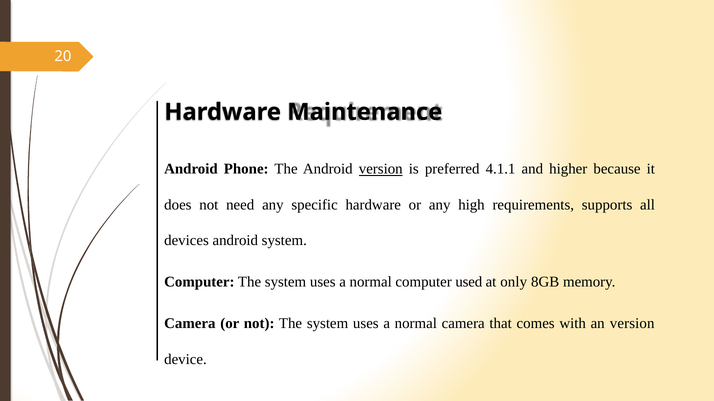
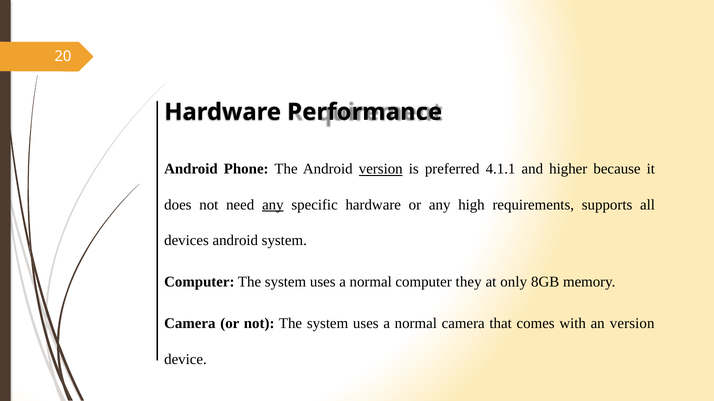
Maintenance: Maintenance -> Performance (365, 112)
any underline: none -> present (273, 205)
used: used -> they (469, 282)
